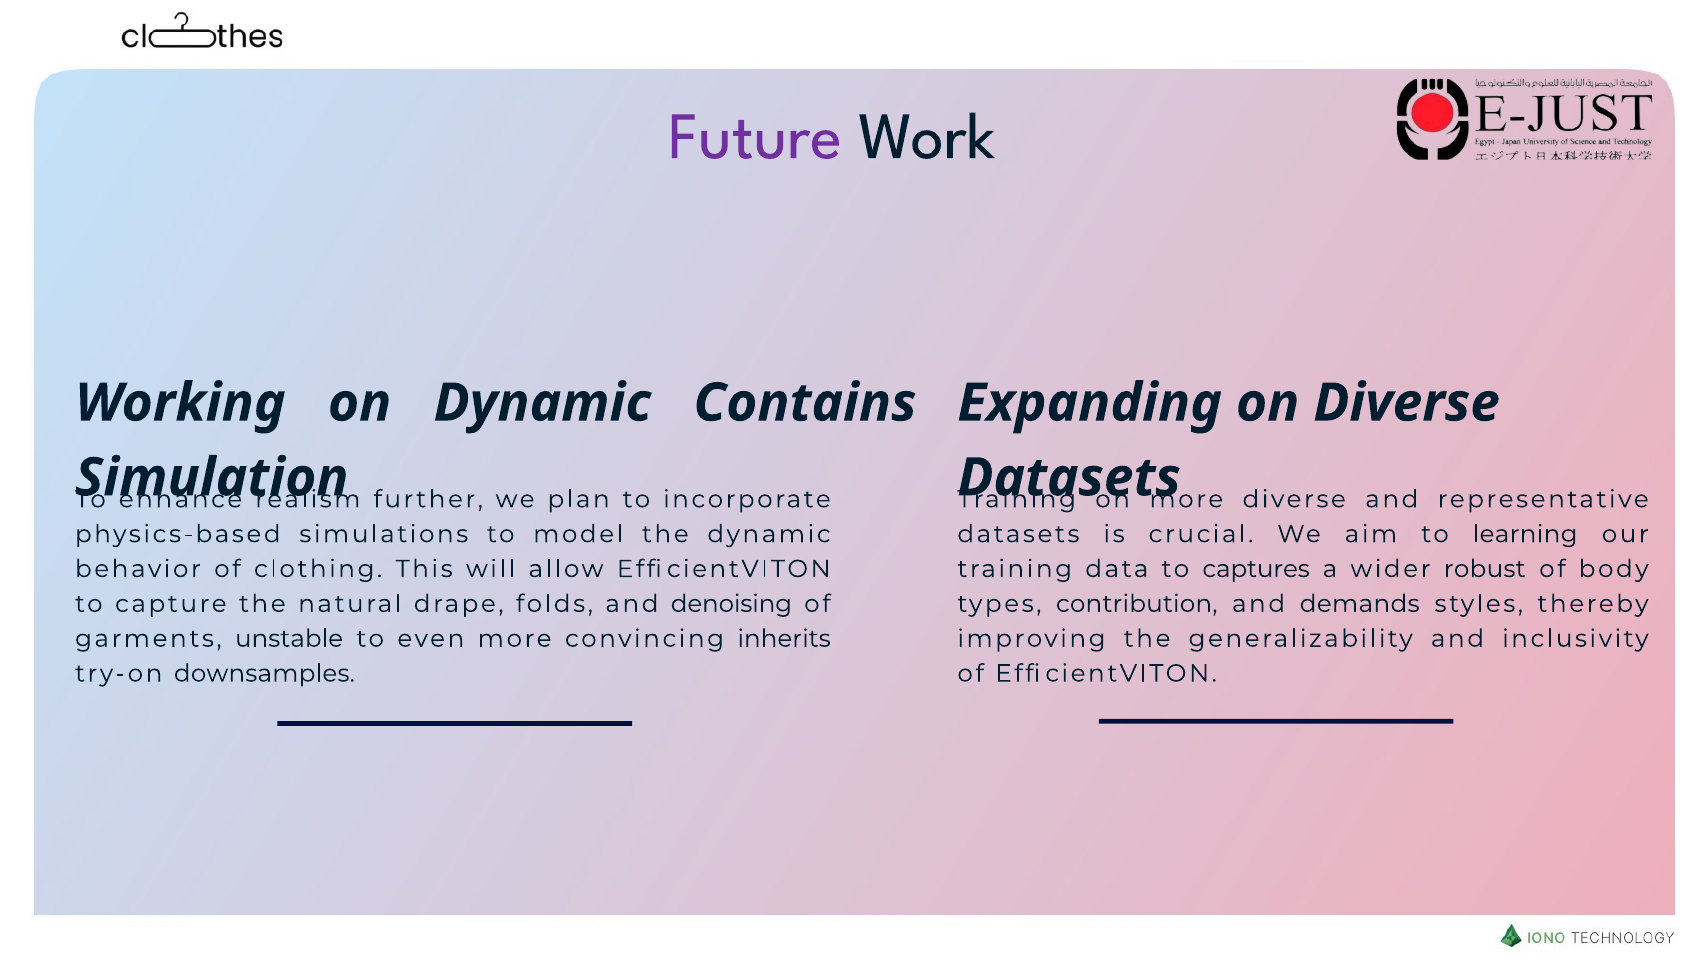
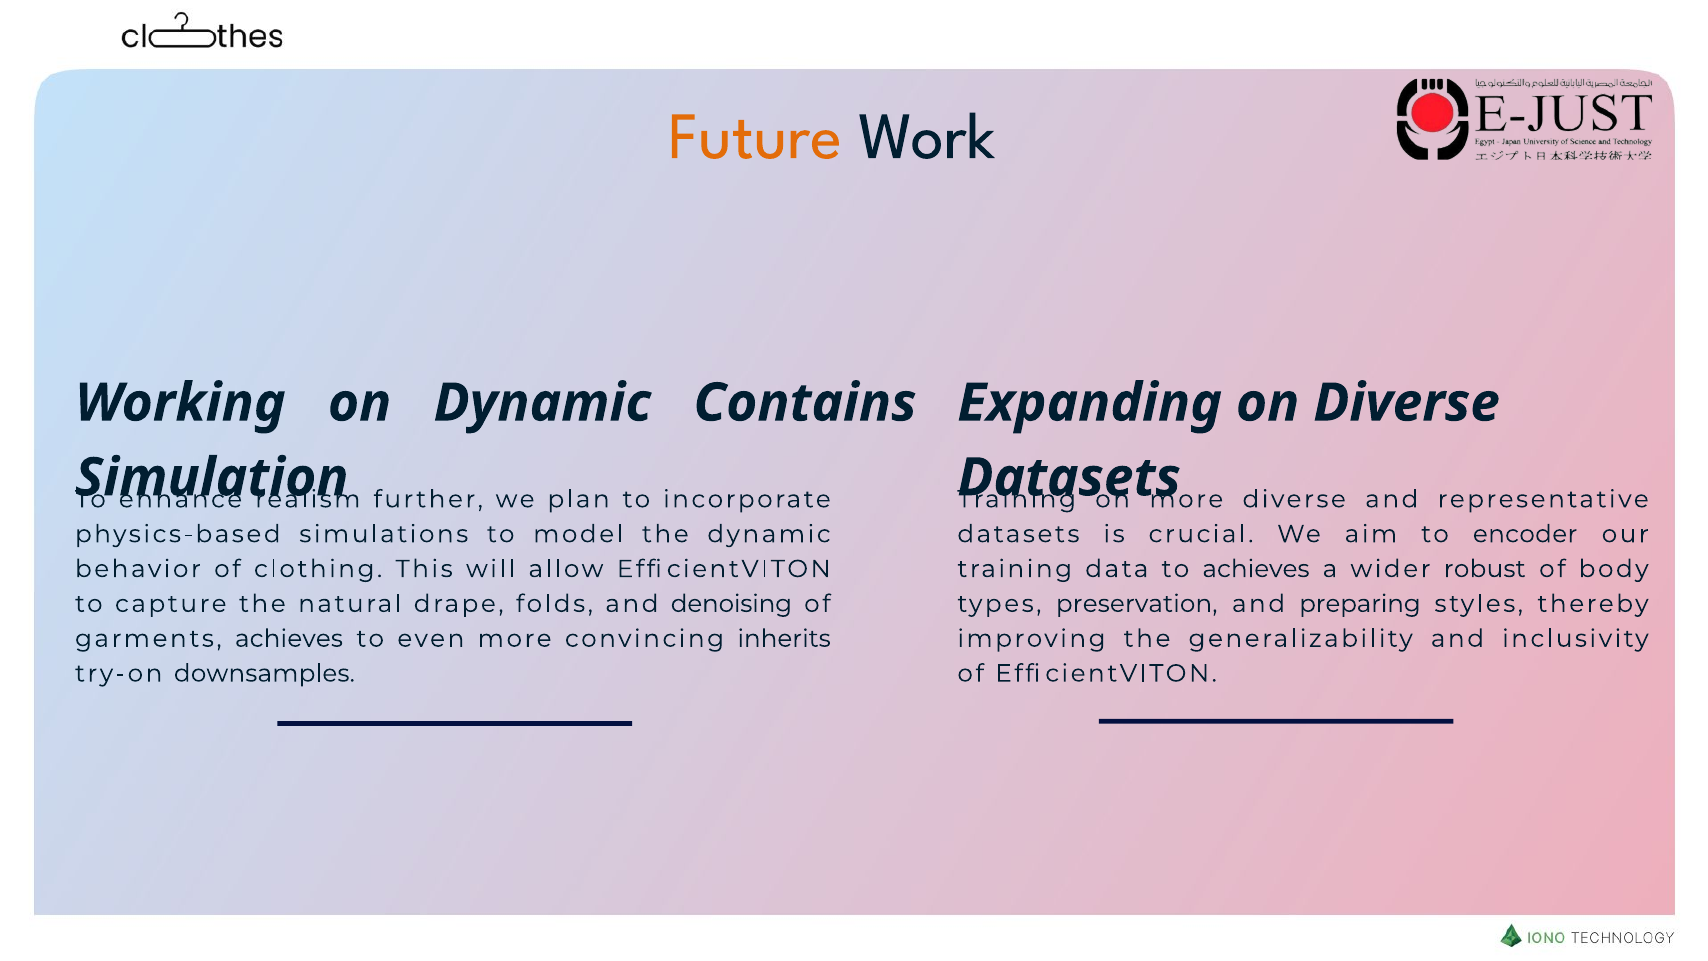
Future colour: purple -> orange (755, 136)
learning: learning -> encoder (1525, 534)
to captures: captures -> achieves (1256, 569)
contribution: contribution -> preservation (1137, 604)
demands: demands -> preparing (1360, 604)
garments unstable: unstable -> achieves (289, 638)
